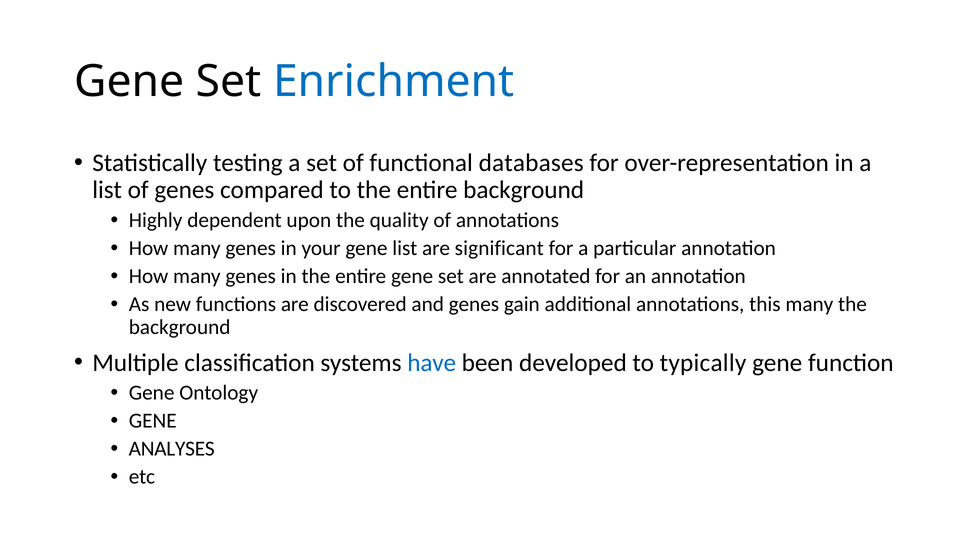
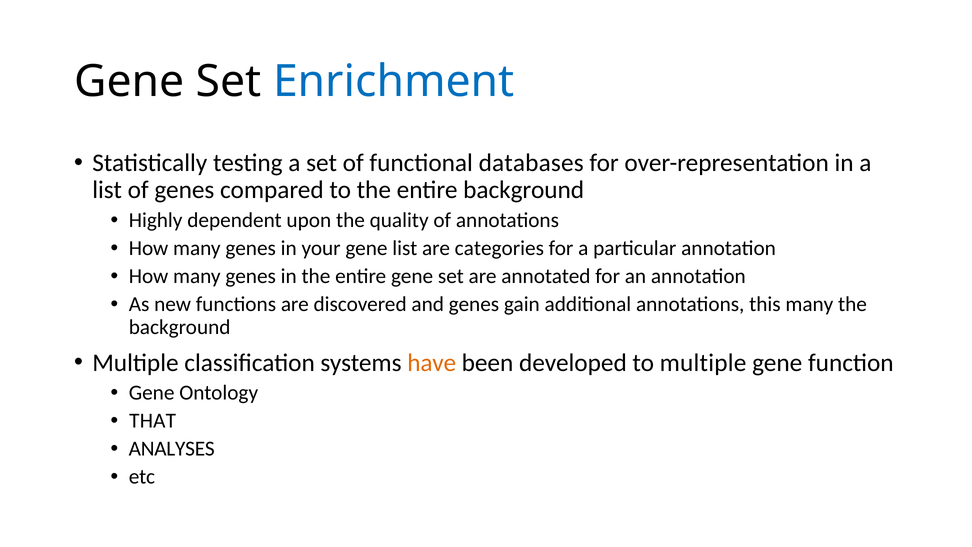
significant: significant -> categories (499, 248)
have colour: blue -> orange (432, 362)
to typically: typically -> multiple (703, 362)
GENE: GENE -> THAT (153, 421)
